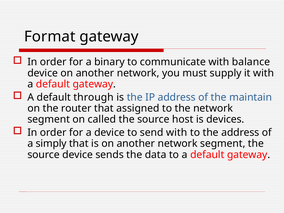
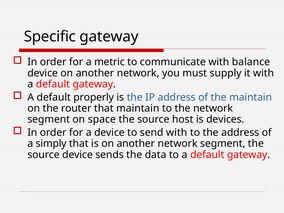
Format: Format -> Specific (50, 36)
binary: binary -> metric (110, 62)
through: through -> properly (94, 97)
that assigned: assigned -> maintain (138, 108)
called: called -> space (102, 119)
